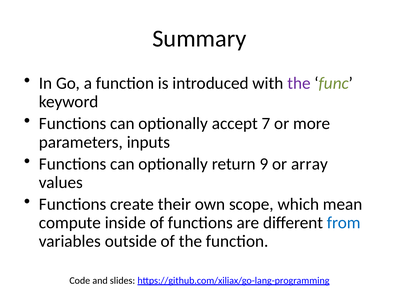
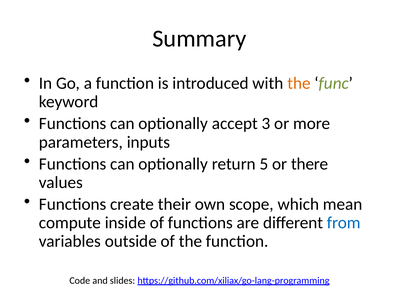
the colour: purple -> orange (299, 83)
7: 7 -> 3 (266, 124)
9: 9 -> 5 (264, 164)
array: array -> there (310, 164)
